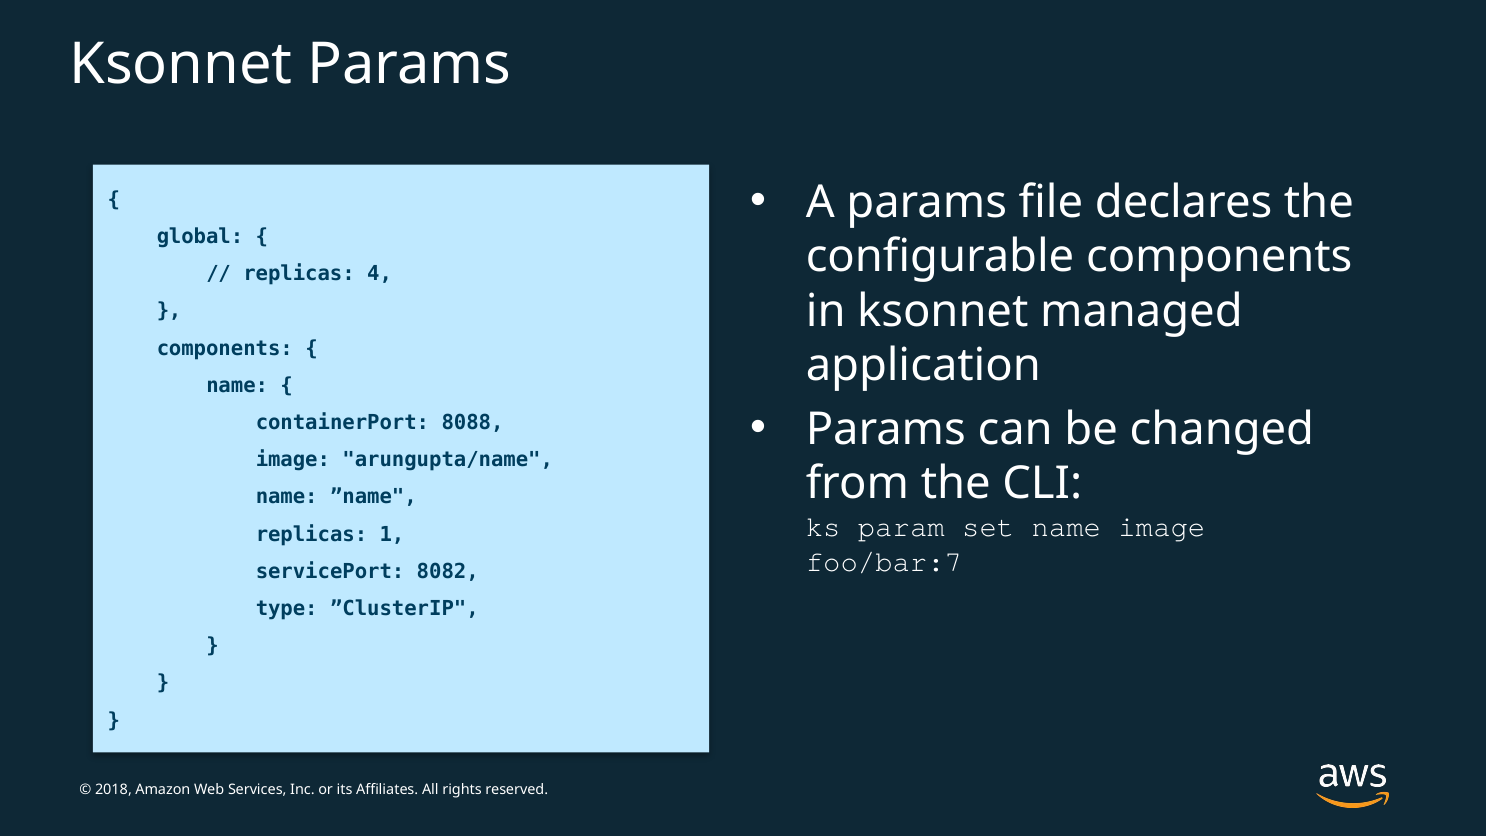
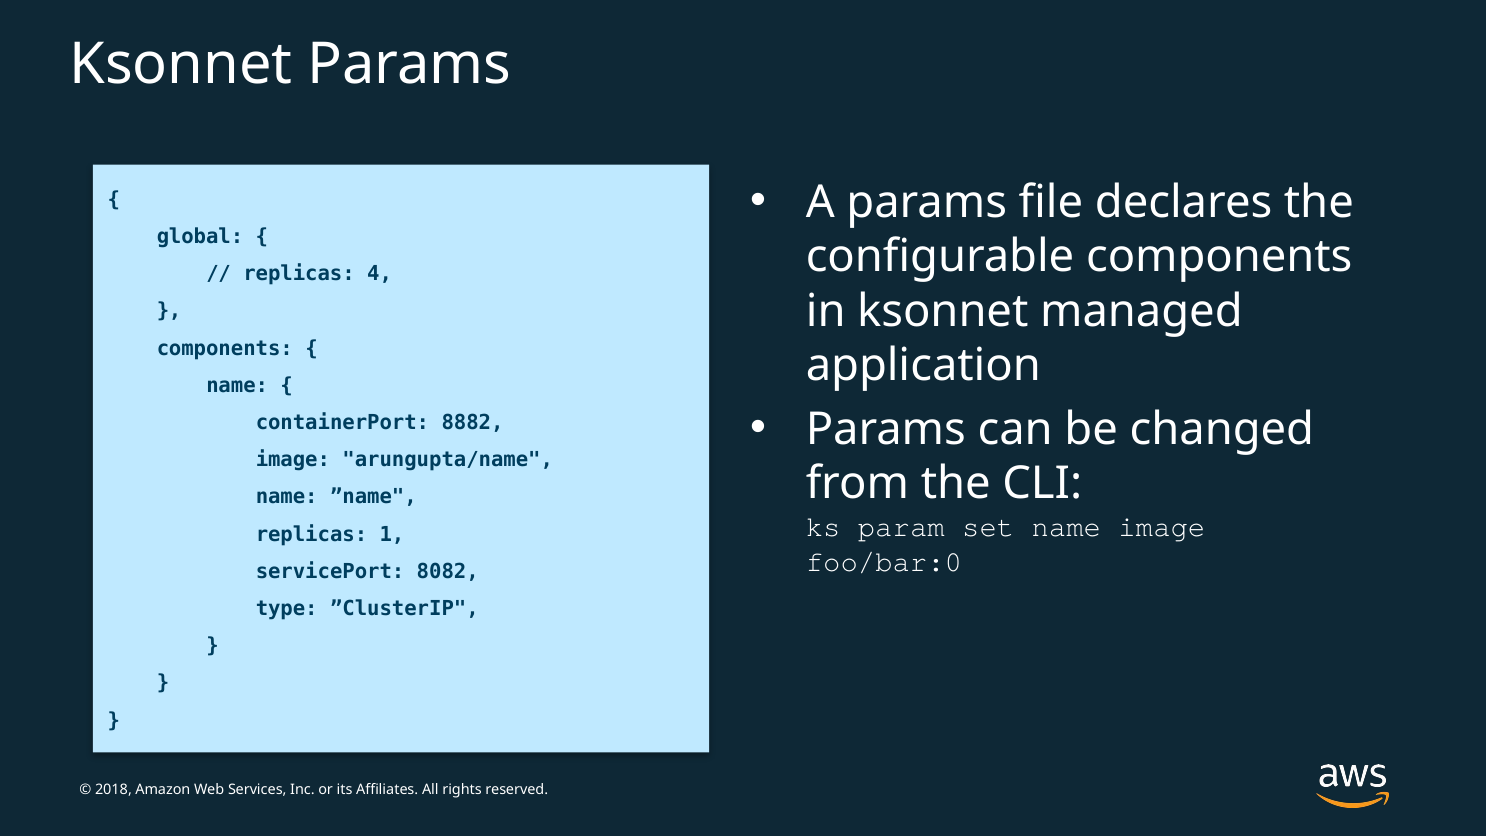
8088: 8088 -> 8882 (473, 423)
foo/bar:7: foo/bar:7 -> foo/bar:0 (884, 562)
